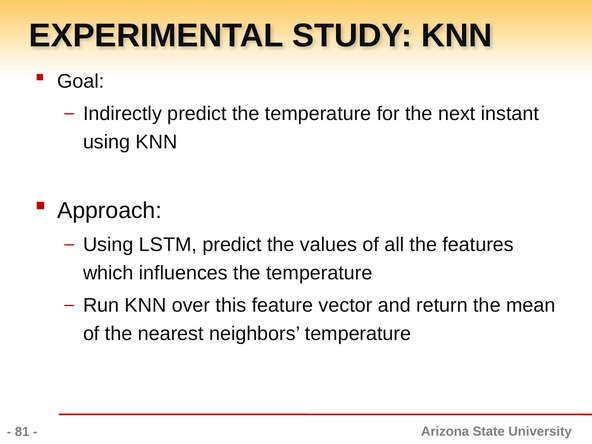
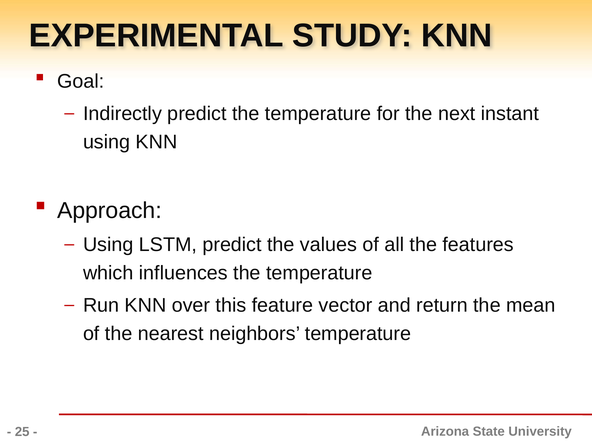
81: 81 -> 25 (22, 432)
